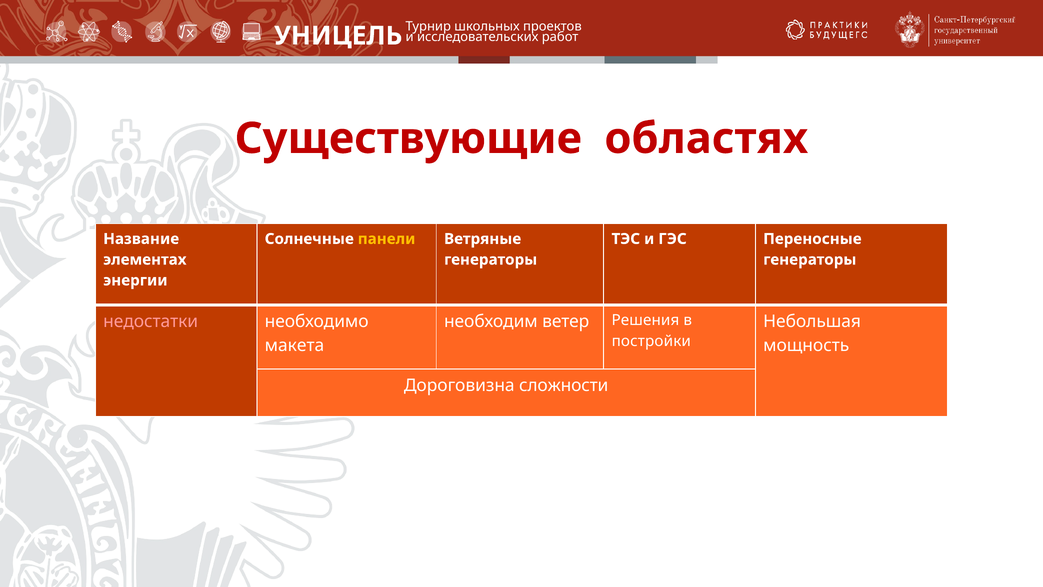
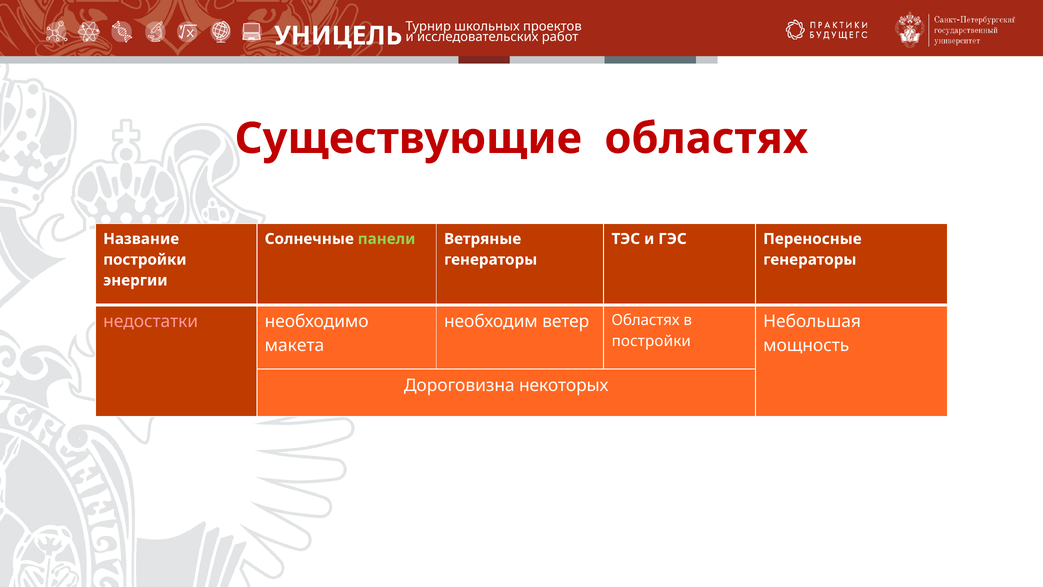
панели colour: yellow -> light green (387, 239)
элементах: элементах -> постройки (145, 260)
ветер Решения: Решения -> Областях (646, 320)
сложности: сложности -> некоторых (564, 385)
